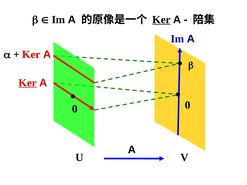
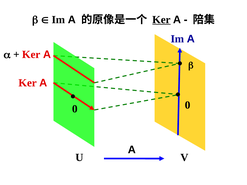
Ker underline: present -> none (28, 83)
